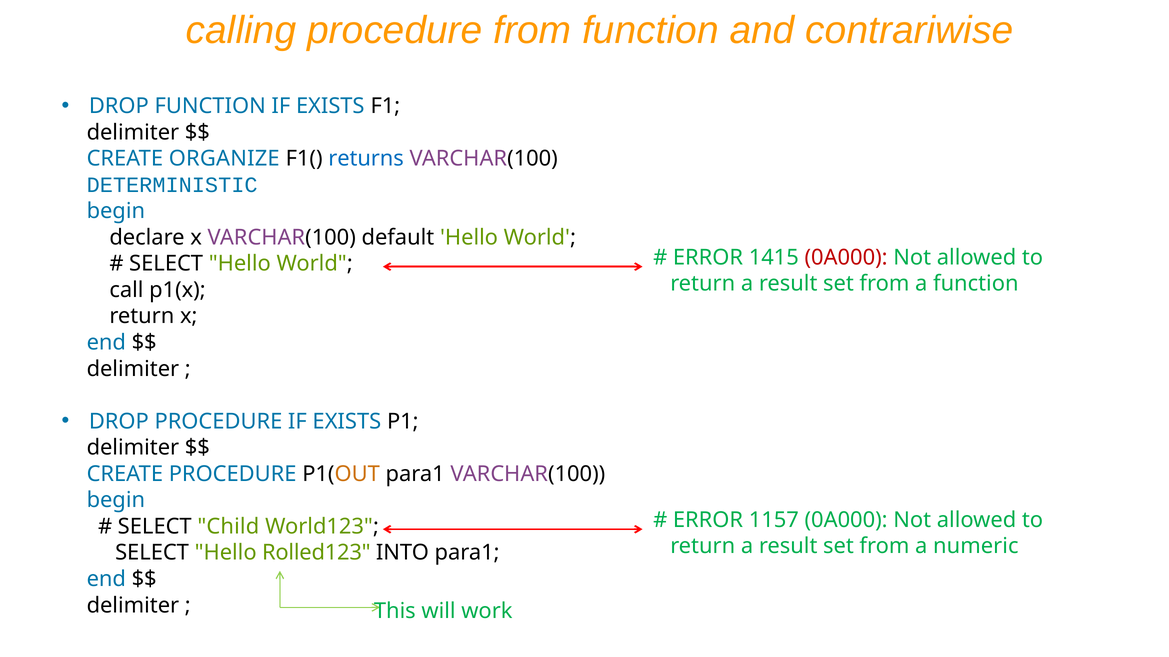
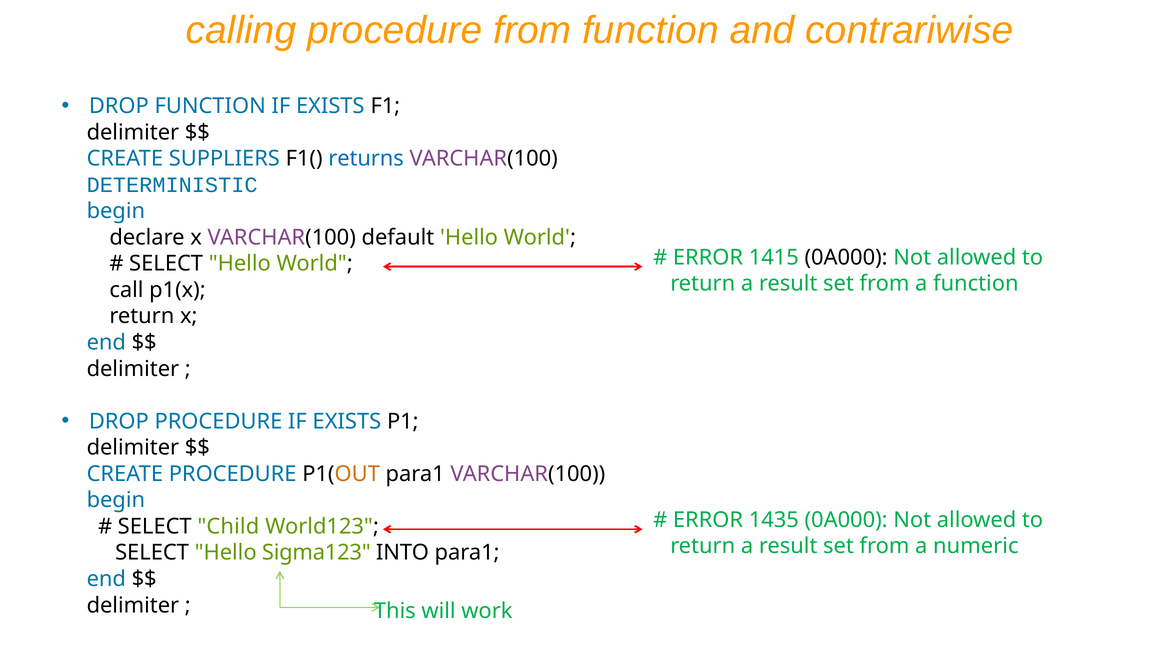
ORGANIZE: ORGANIZE -> SUPPLIERS (224, 159)
0A000 colour: red -> black (846, 258)
1157: 1157 -> 1435 (774, 520)
Rolled123: Rolled123 -> Sigma123 (316, 553)
